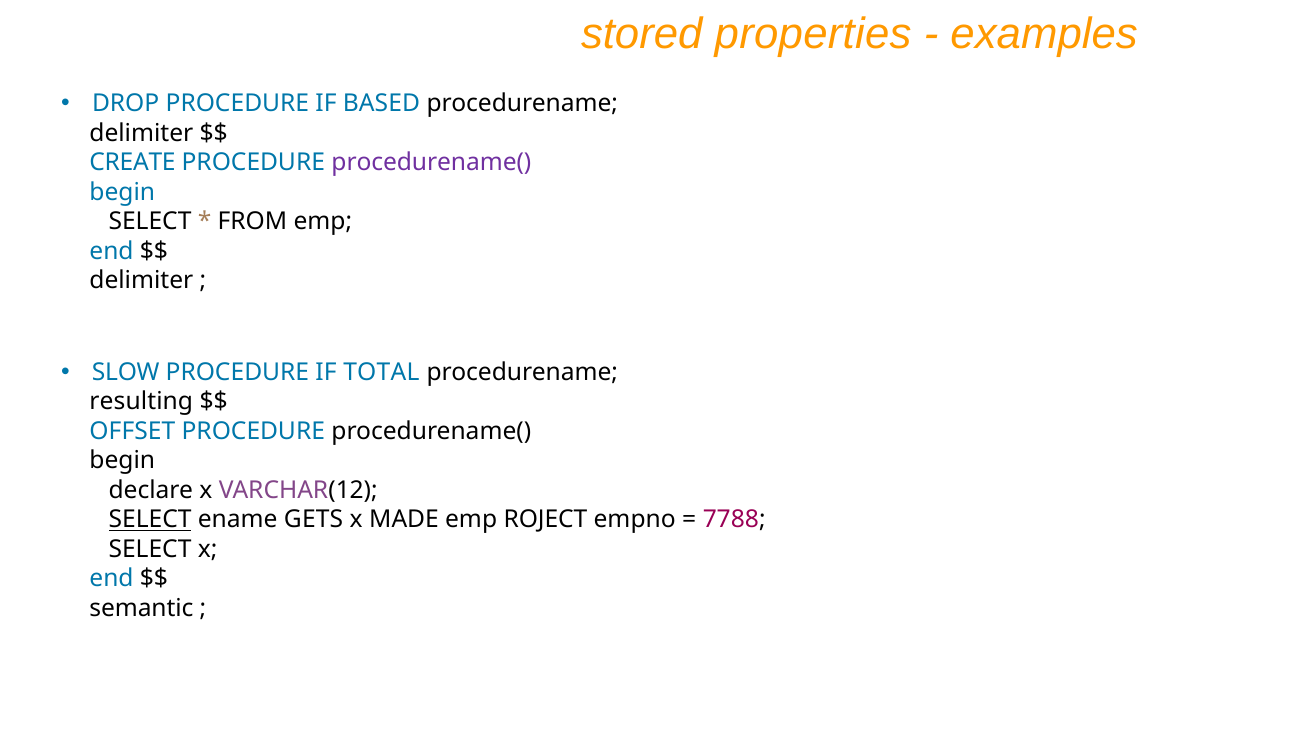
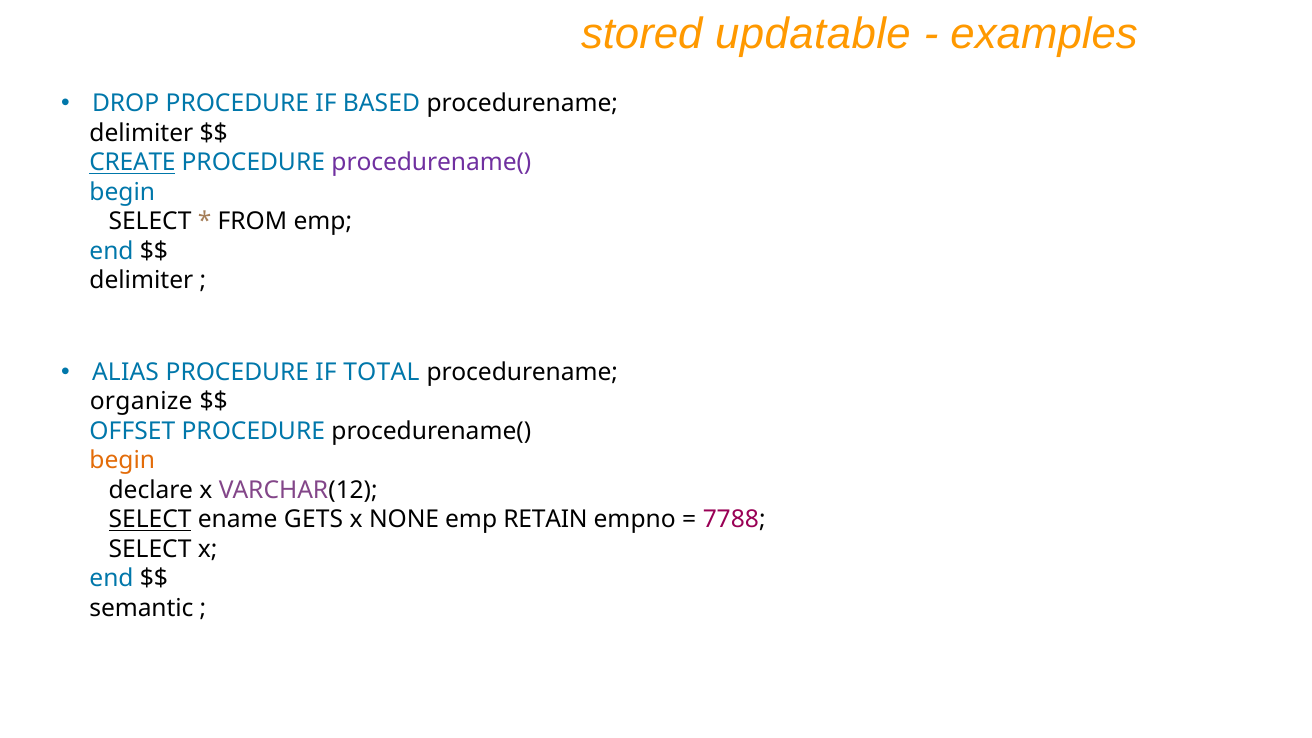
properties: properties -> updatable (813, 34)
CREATE underline: none -> present (132, 163)
SLOW: SLOW -> ALIAS (125, 372)
resulting: resulting -> organize (141, 402)
begin colour: black -> orange (122, 461)
MADE: MADE -> NONE (404, 520)
ROJECT: ROJECT -> RETAIN (545, 520)
